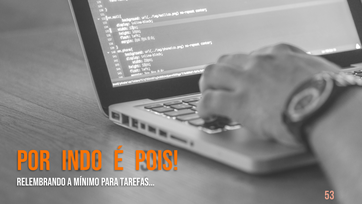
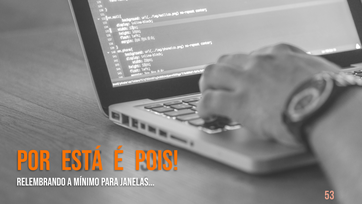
indo: indo -> está (82, 160)
tarefas: tarefas -> janelas (137, 182)
